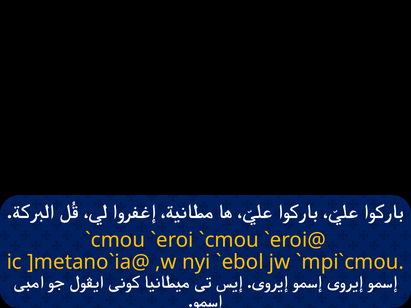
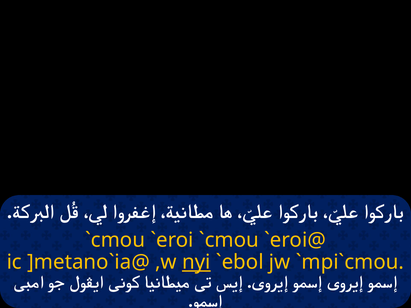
nyi underline: none -> present (196, 262)
